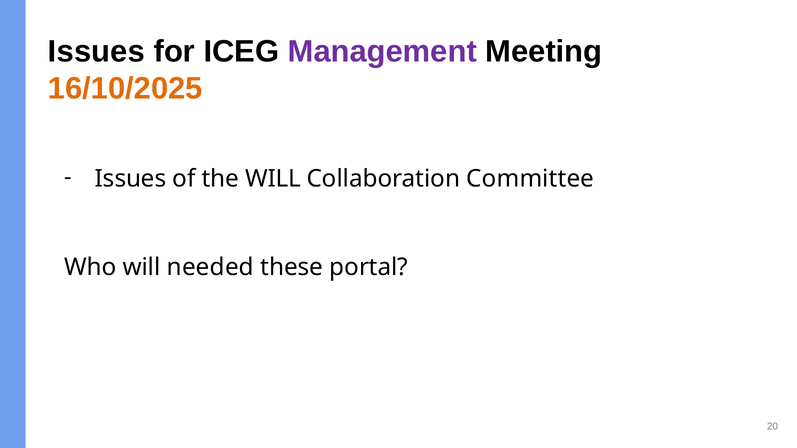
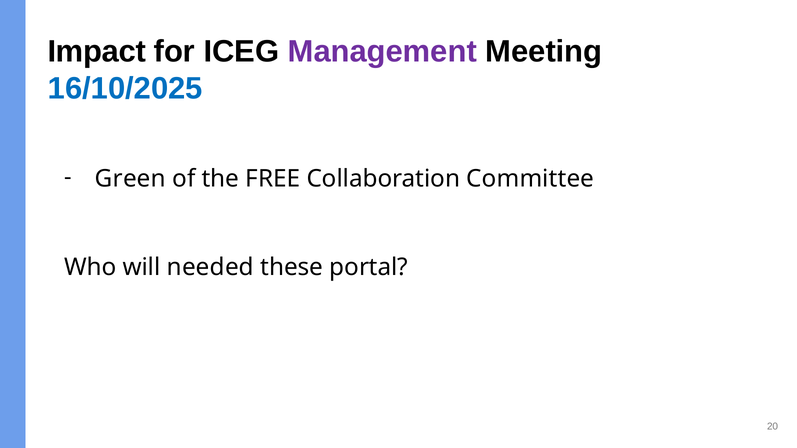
Issues: Issues -> Impact (97, 52)
16/10/2025 colour: orange -> blue (125, 89)
Issues: Issues -> Green (130, 179)
the WILL: WILL -> FREE (273, 179)
